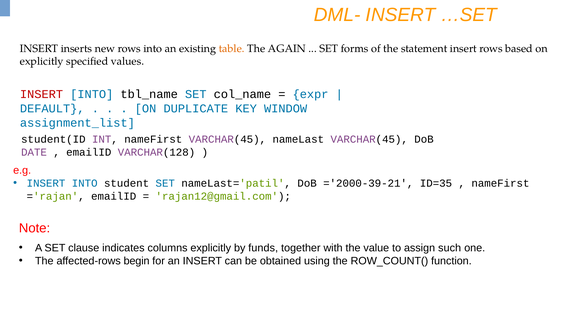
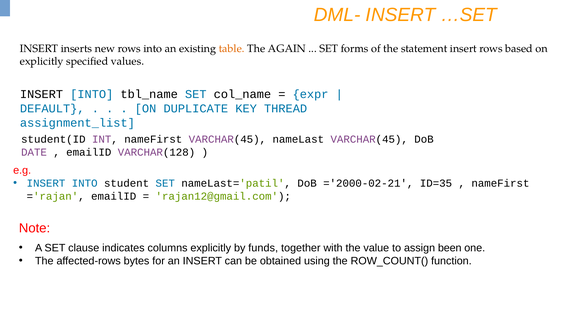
INSERT colour: red -> black (42, 94)
WINDOW: WINDOW -> THREAD (286, 109)
='2000-39-21: ='2000-39-21 -> ='2000-02-21 (368, 183)
such: such -> been (450, 248)
begin: begin -> bytes (137, 261)
